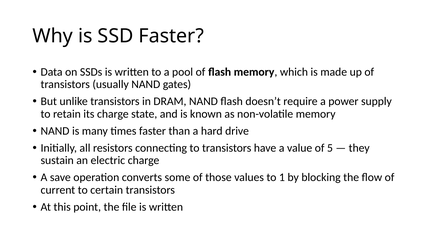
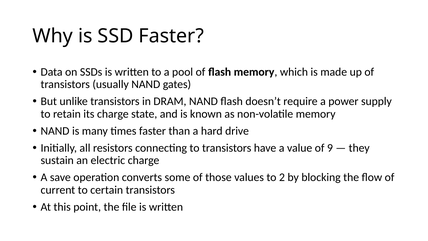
5: 5 -> 9 (330, 148)
1: 1 -> 2 (282, 177)
